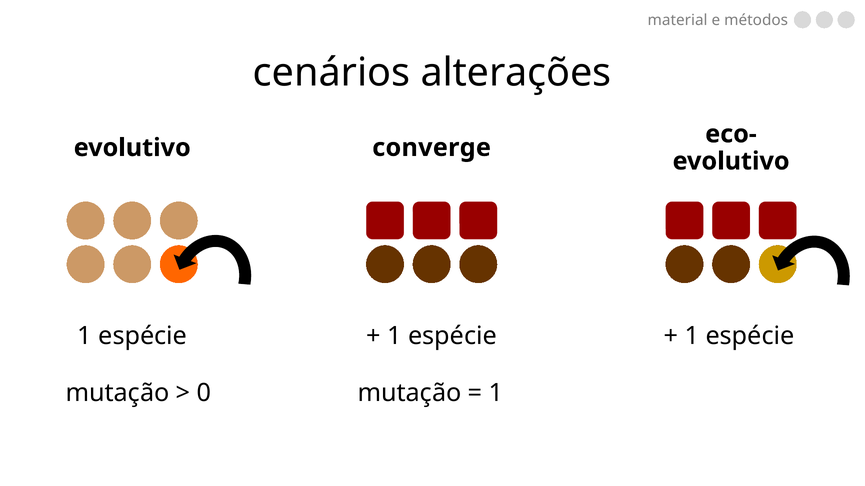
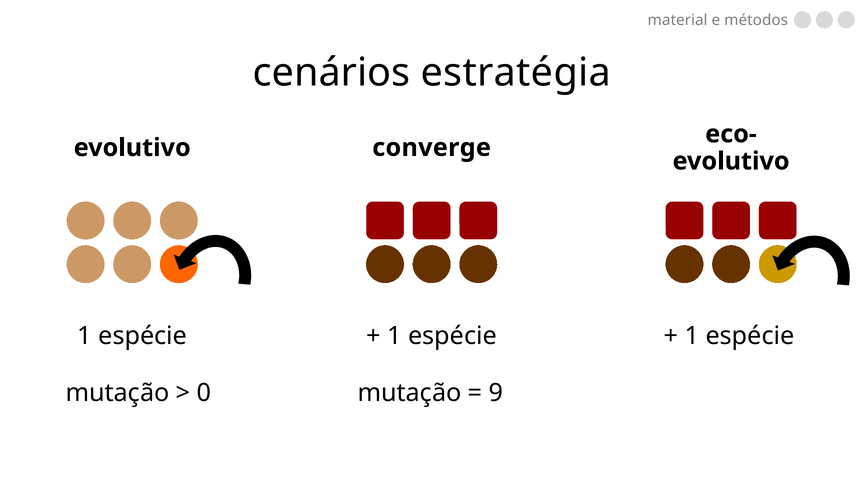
alterações: alterações -> estratégia (516, 73)
1: 1 -> 9 (496, 394)
